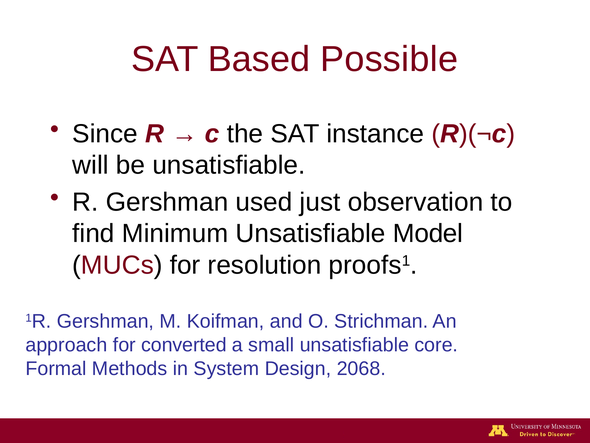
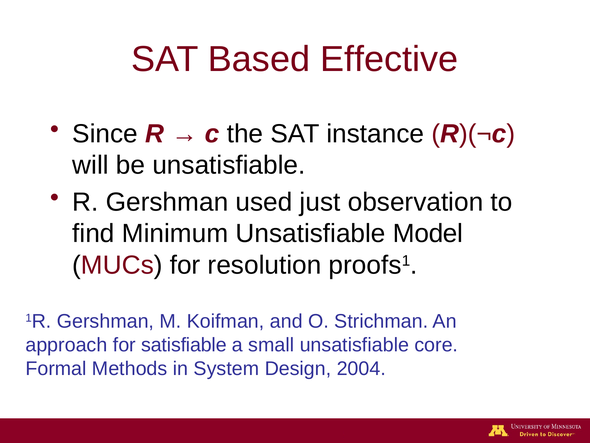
Possible: Possible -> Effective (389, 59)
converted: converted -> satisfiable (184, 345)
2068: 2068 -> 2004 (361, 368)
